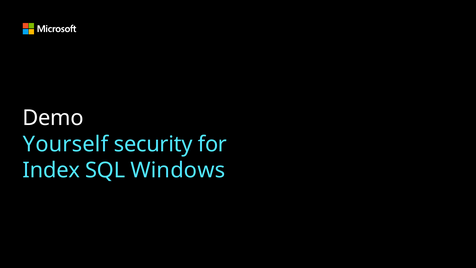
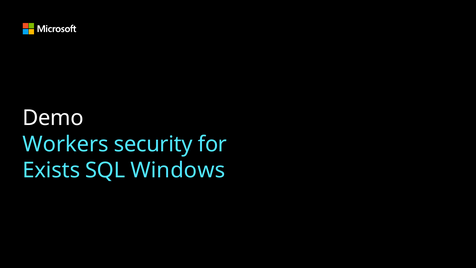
Yourself: Yourself -> Workers (66, 144)
Index: Index -> Exists (51, 170)
